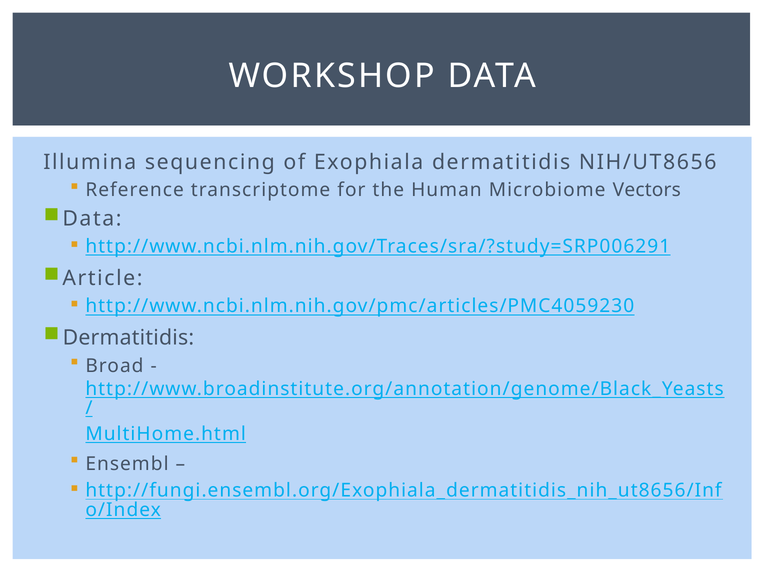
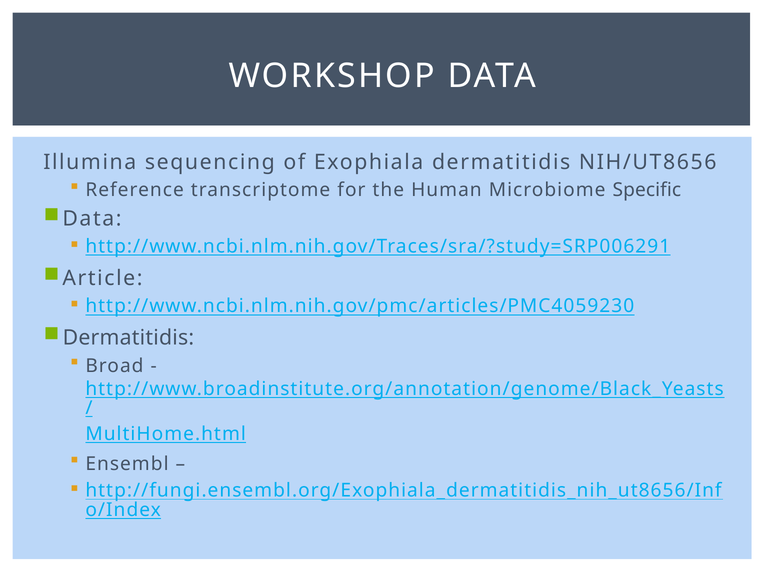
Vectors: Vectors -> Specific (647, 190)
